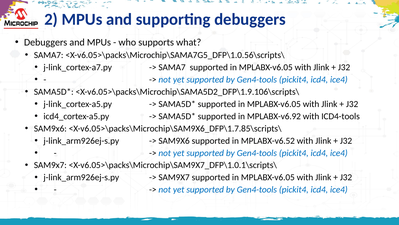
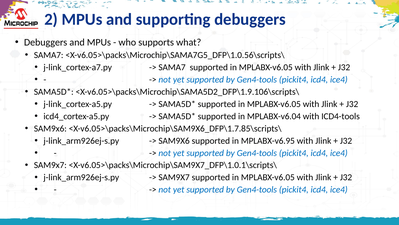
MPLABX-v6.92: MPLABX-v6.92 -> MPLABX-v6.04 (274, 116)
MPLABX-v6.52: MPLABX-v6.52 -> MPLABX-v6.95 (268, 140)
